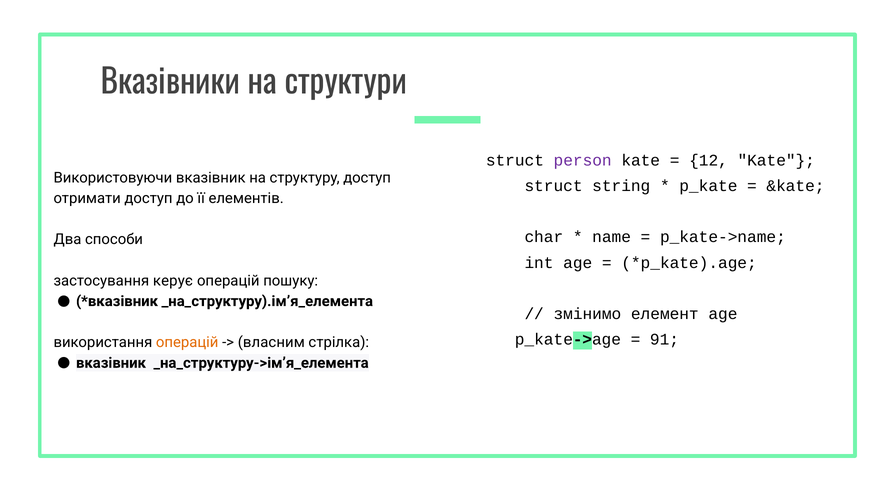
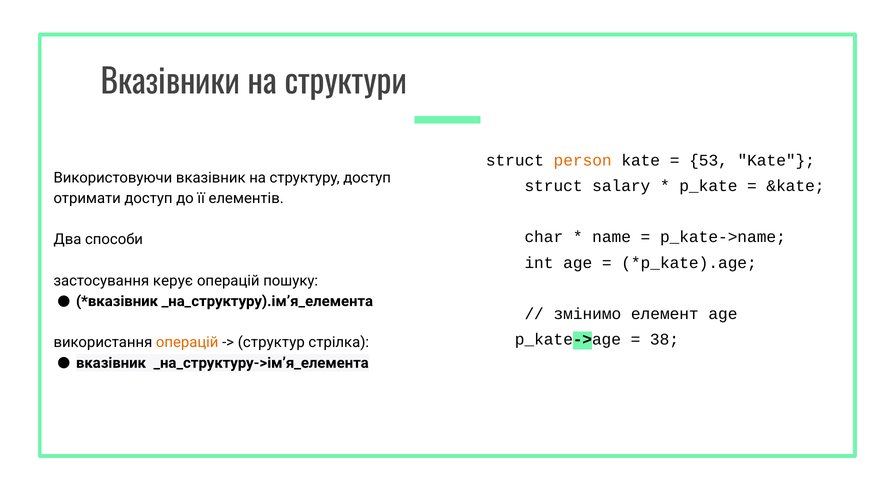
person colour: purple -> orange (583, 160)
12: 12 -> 53 (709, 160)
string: string -> salary (621, 186)
91: 91 -> 38 (665, 340)
власним: власним -> структур (271, 343)
